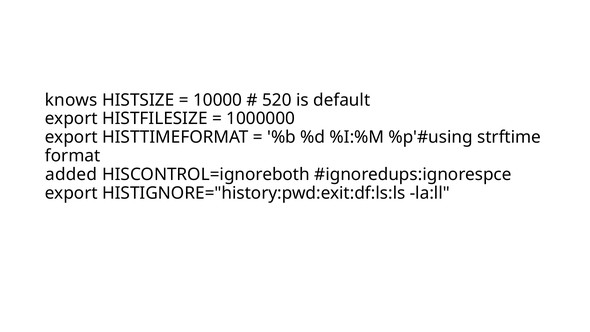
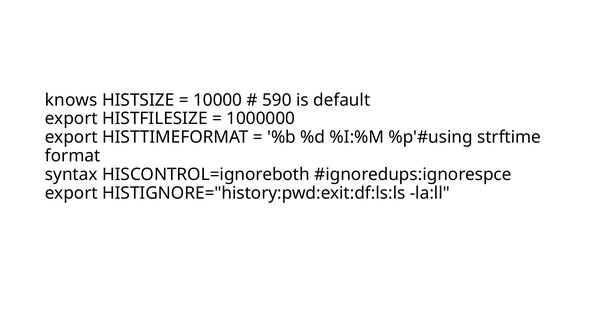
520: 520 -> 590 (277, 100)
added: added -> syntax (71, 174)
